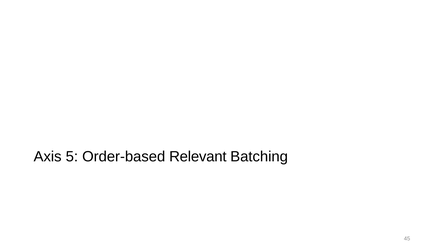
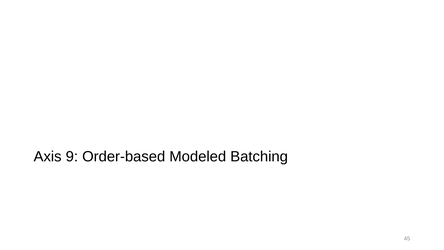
5: 5 -> 9 (72, 156)
Relevant: Relevant -> Modeled (198, 156)
